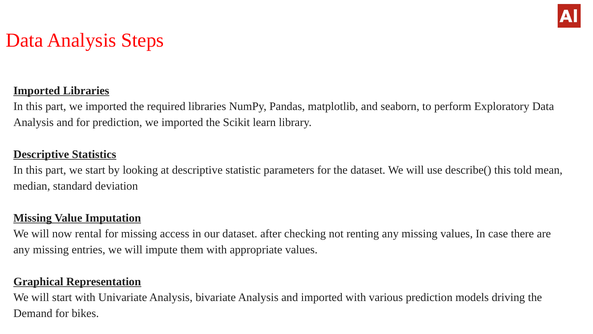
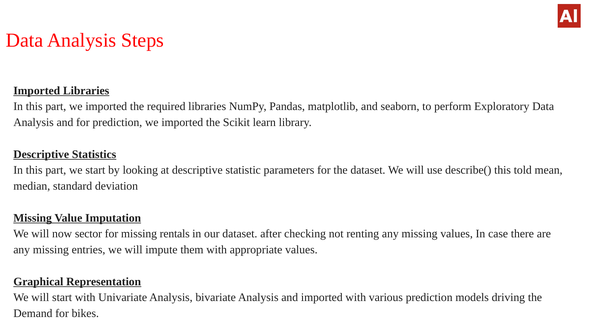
rental: rental -> sector (88, 234)
access: access -> rentals (175, 234)
